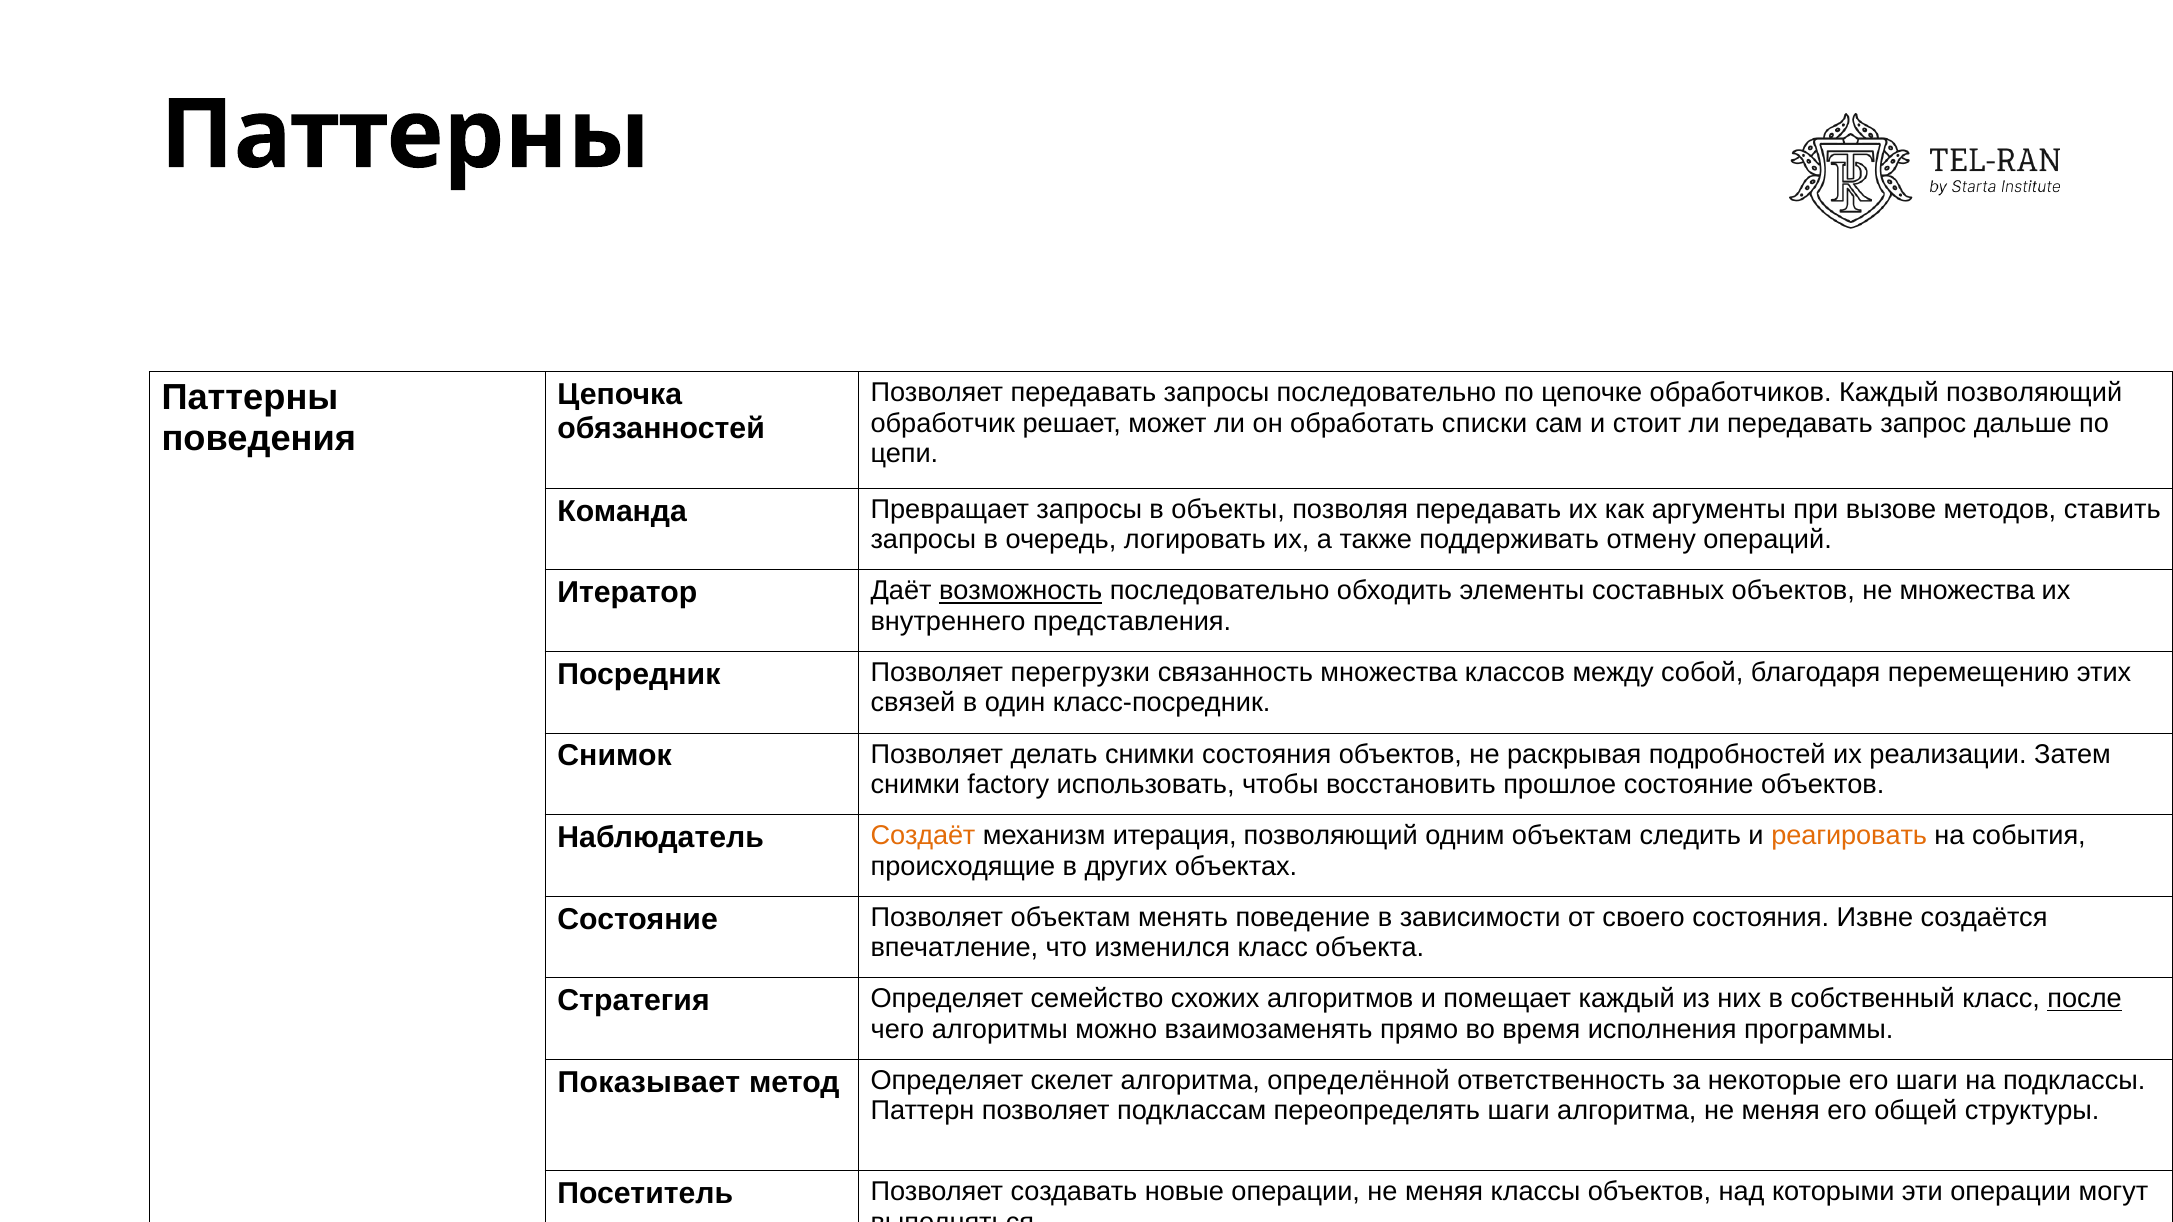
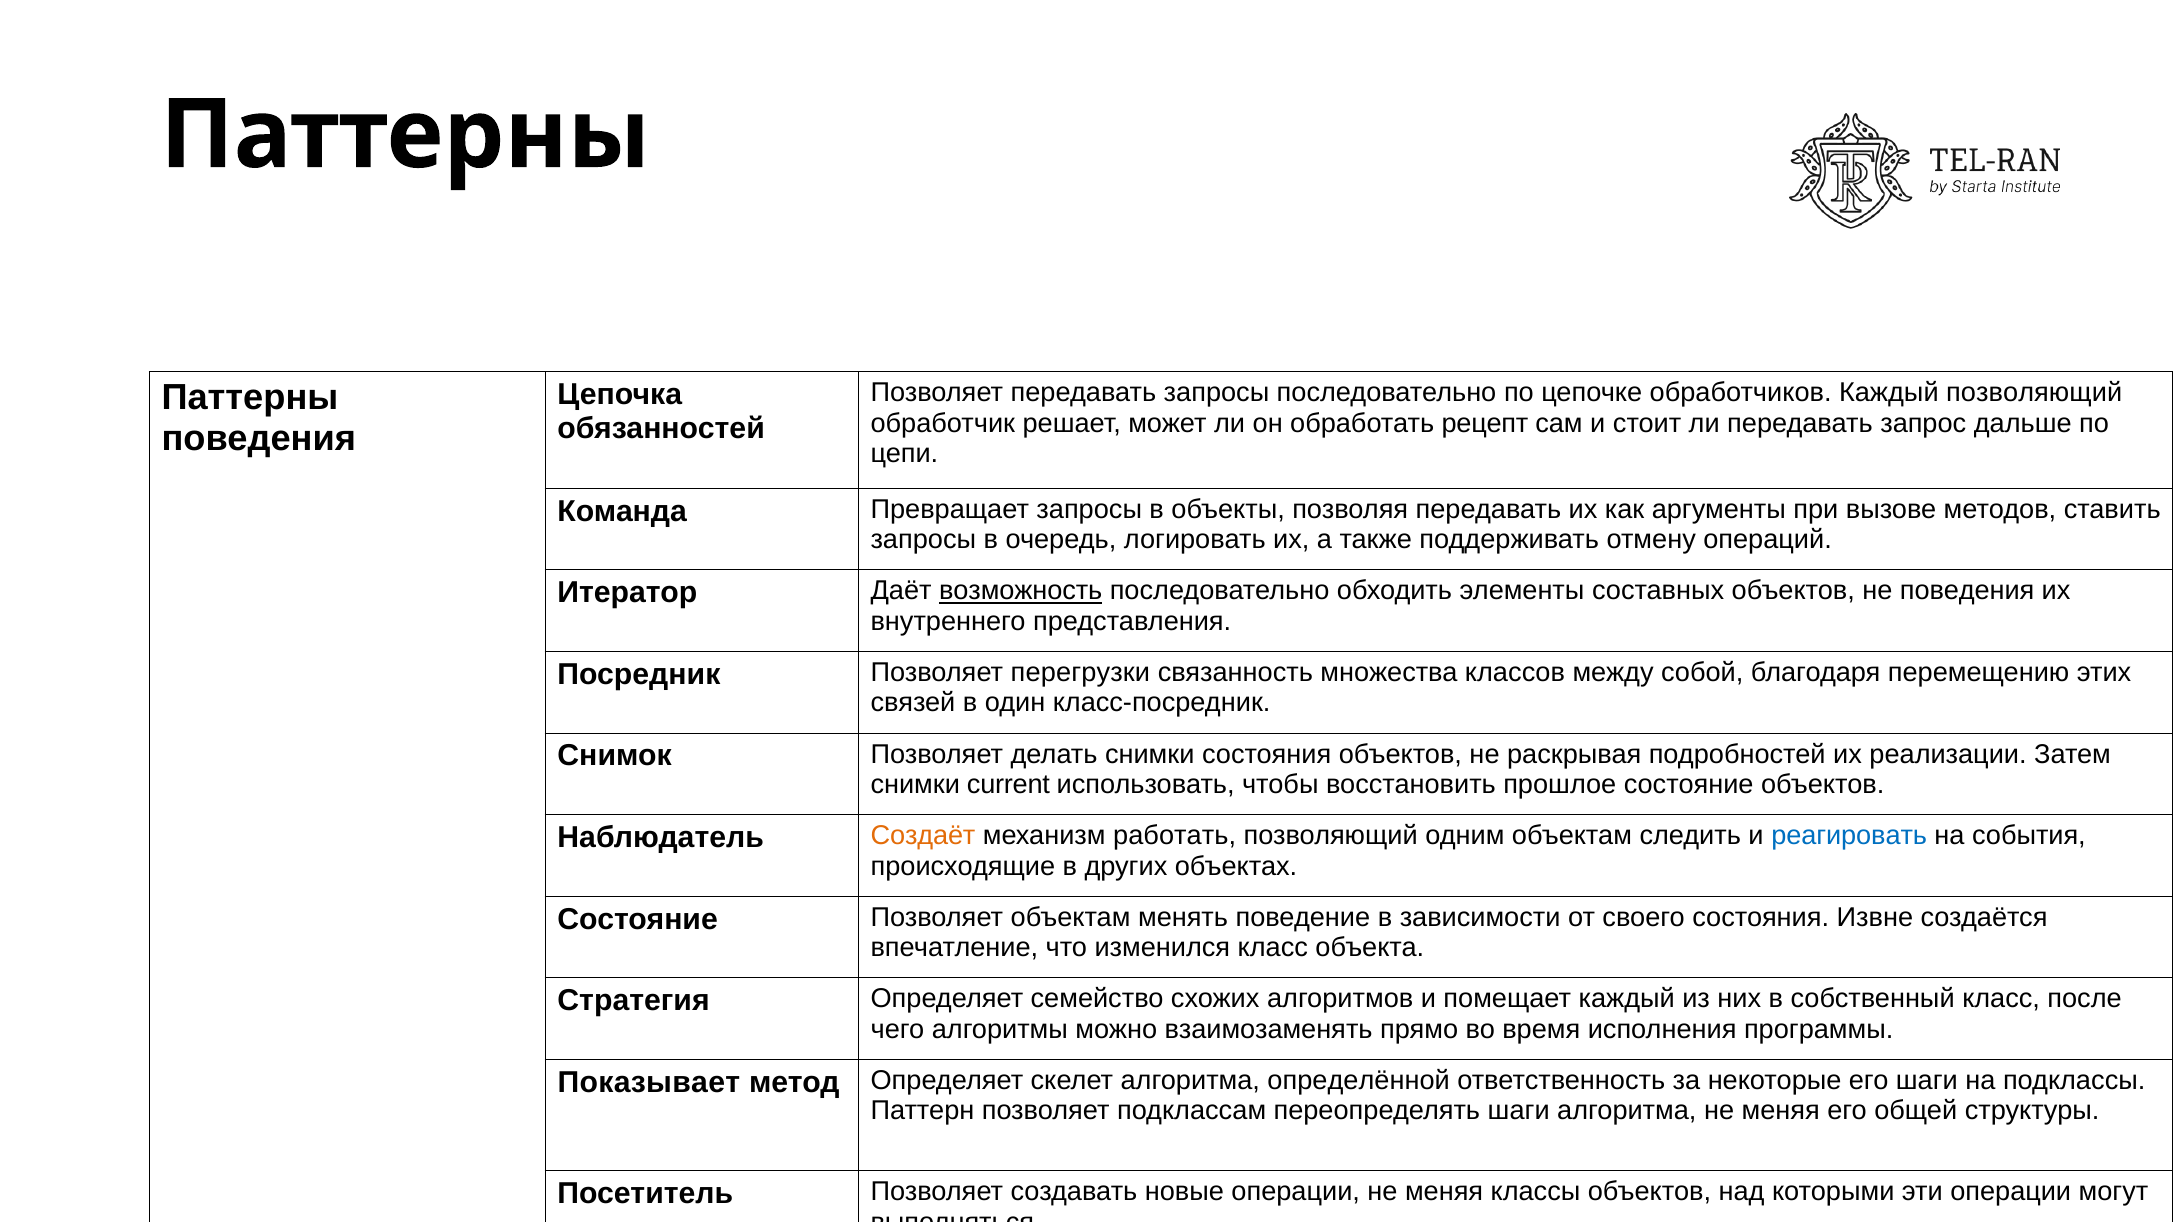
списки: списки -> рецепт (1485, 423)
не множества: множества -> поведения (1967, 591)
factory: factory -> current (1008, 785)
итерация: итерация -> работать (1175, 836)
реагировать colour: orange -> blue (1849, 836)
после underline: present -> none (2085, 999)
